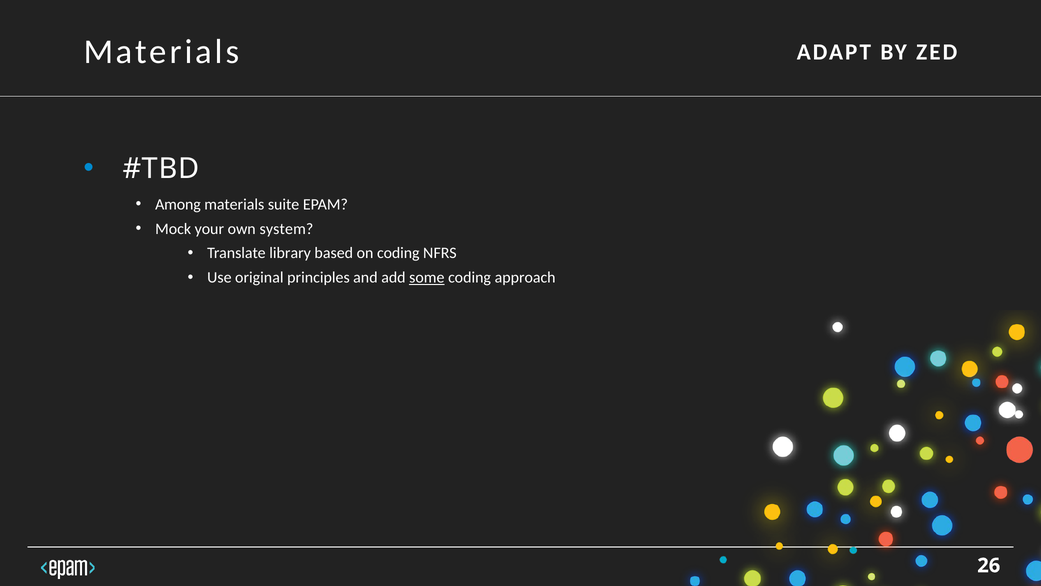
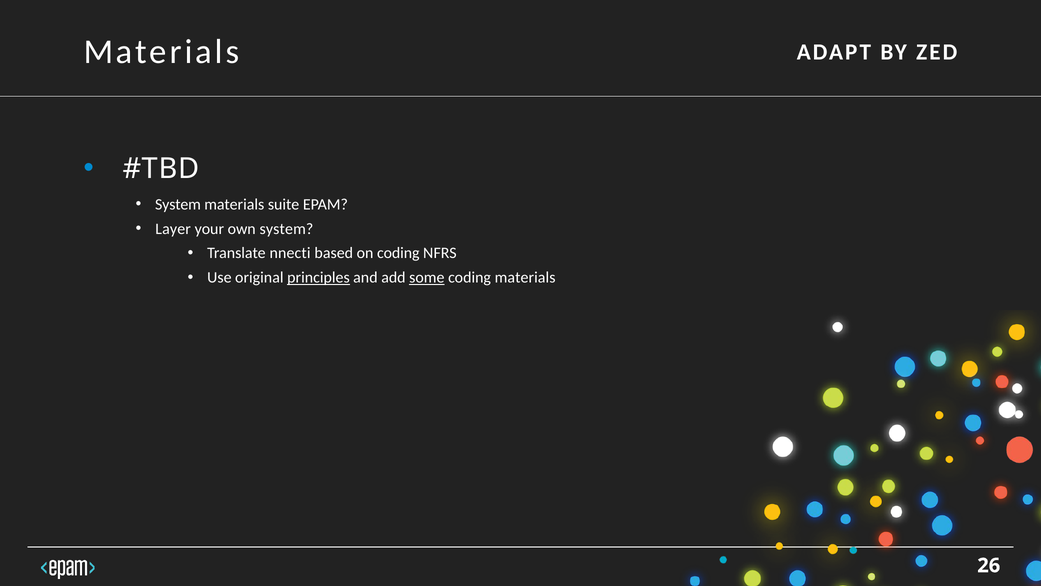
Among: Among -> System (178, 204)
Mock: Mock -> Layer (173, 229)
library: library -> nnecti (290, 253)
principles underline: none -> present (318, 277)
coding approach: approach -> materials (525, 277)
